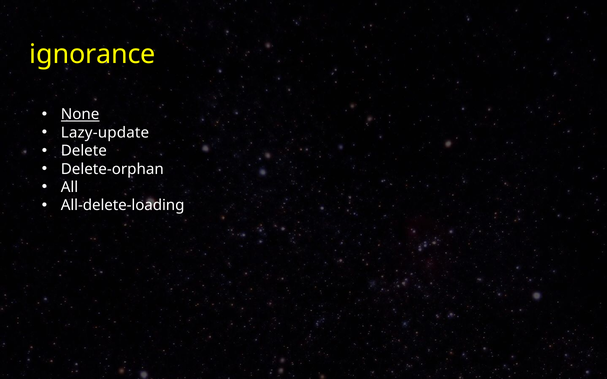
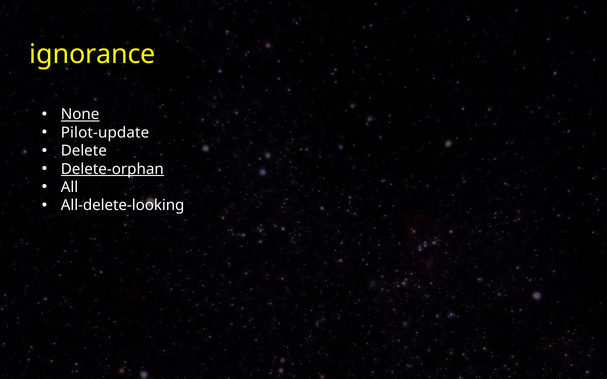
Lazy-update: Lazy-update -> Pilot-update (105, 133)
Delete-orphan underline: none -> present (112, 169)
All-delete-loading: All-delete-loading -> All-delete-looking (123, 206)
